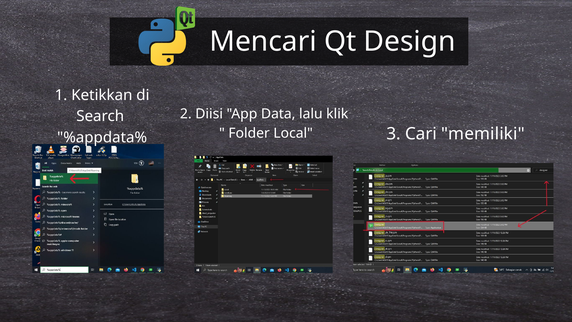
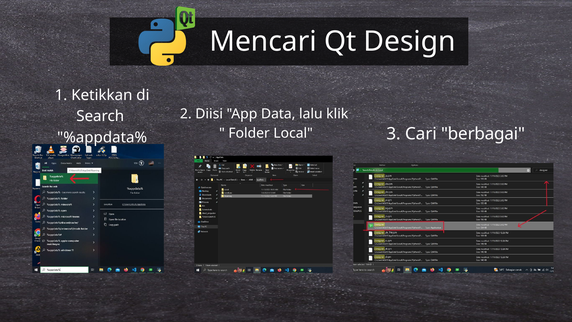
memiliki: memiliki -> berbagai (483, 134)
